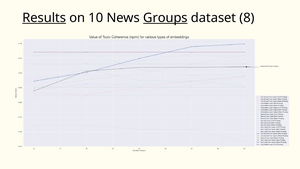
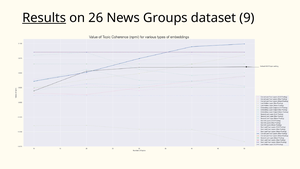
10: 10 -> 26 (96, 18)
Groups underline: present -> none (165, 18)
8: 8 -> 9 (247, 18)
